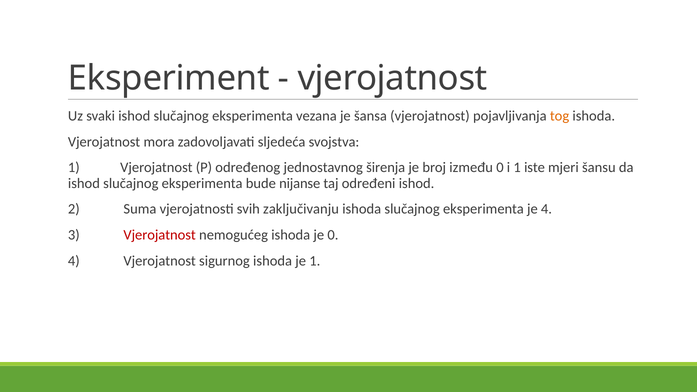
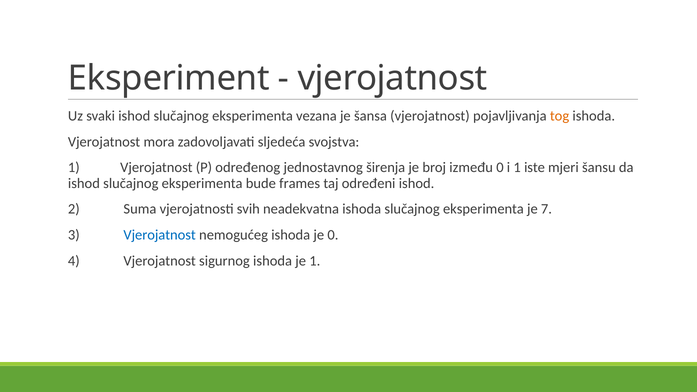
nijanse: nijanse -> frames (300, 183)
zaključivanju: zaključivanju -> neadekvatna (301, 209)
je 4: 4 -> 7 (547, 209)
Vjerojatnost colour: red -> blue (160, 235)
